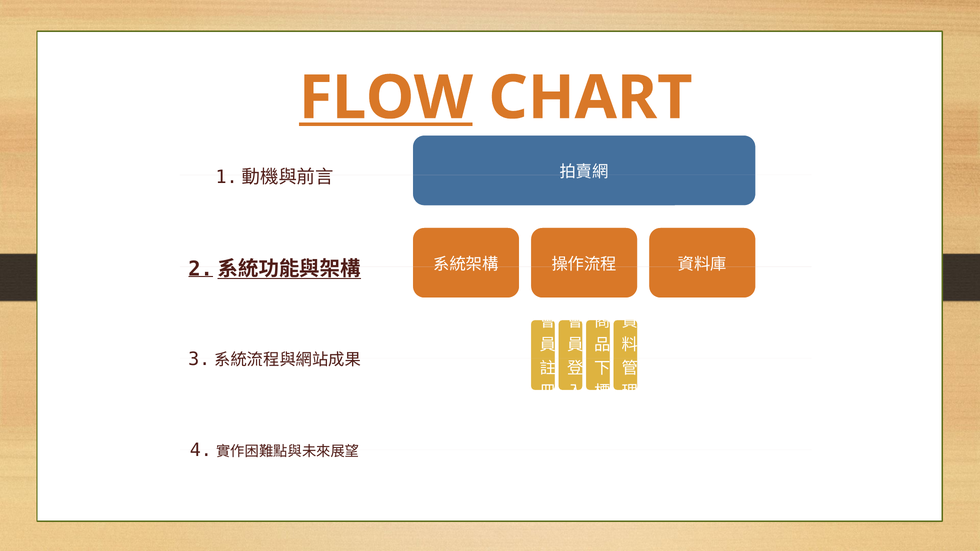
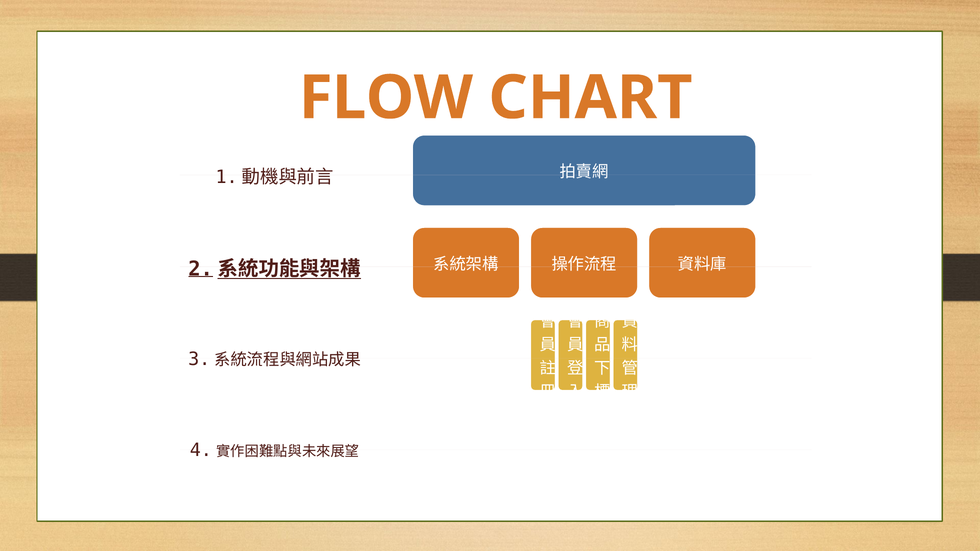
FLOW underline: present -> none (386, 98)
